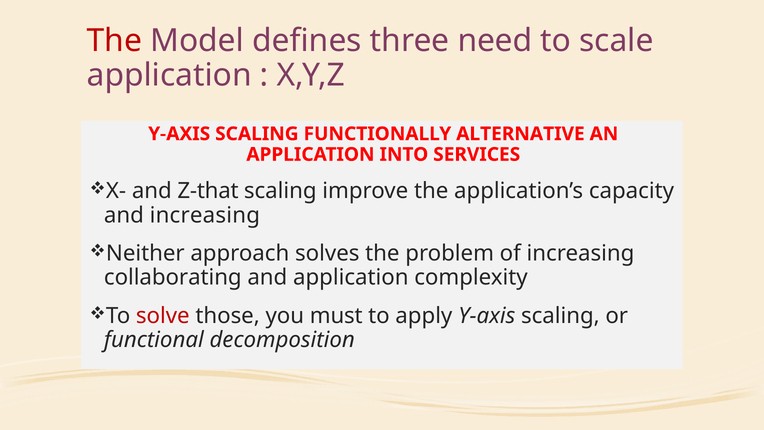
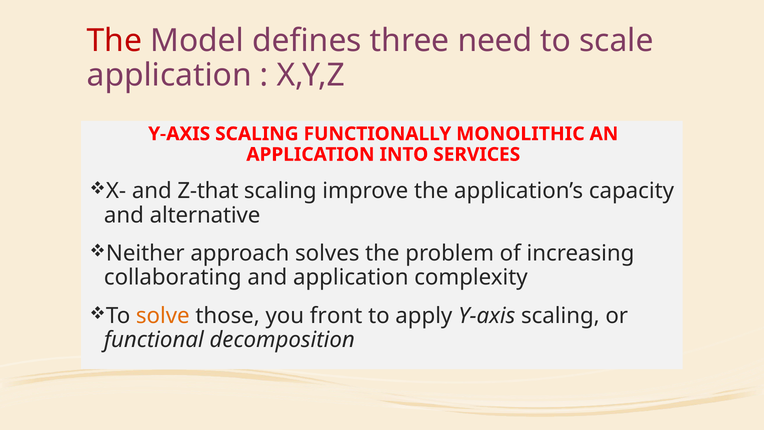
ALTERNATIVE: ALTERNATIVE -> MONOLITHIC (520, 134)
and increasing: increasing -> alternative (205, 215)
solve colour: red -> orange (163, 316)
must: must -> front (336, 316)
